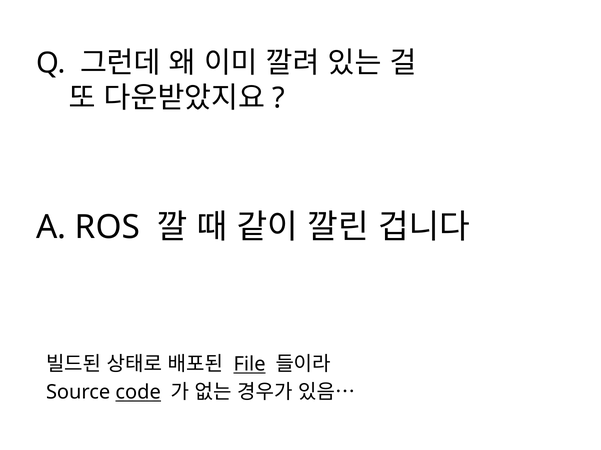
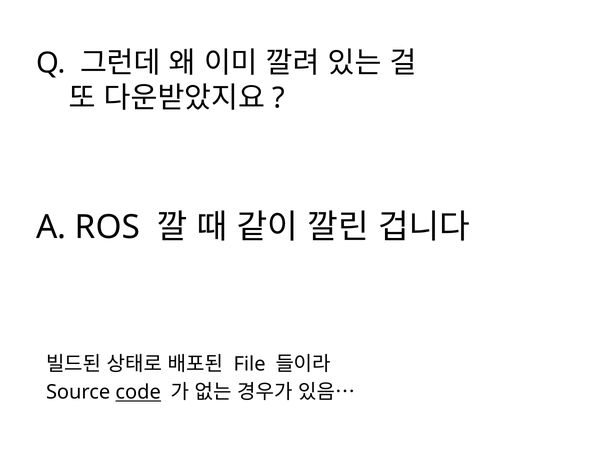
File underline: present -> none (250, 365)
